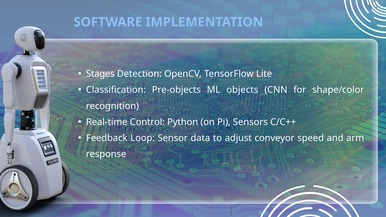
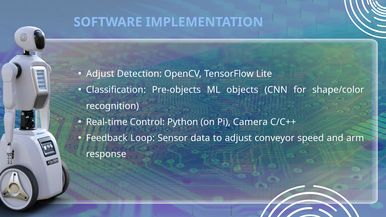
Stages: Stages -> Adjust (100, 74)
Sensors: Sensors -> Camera (250, 122)
